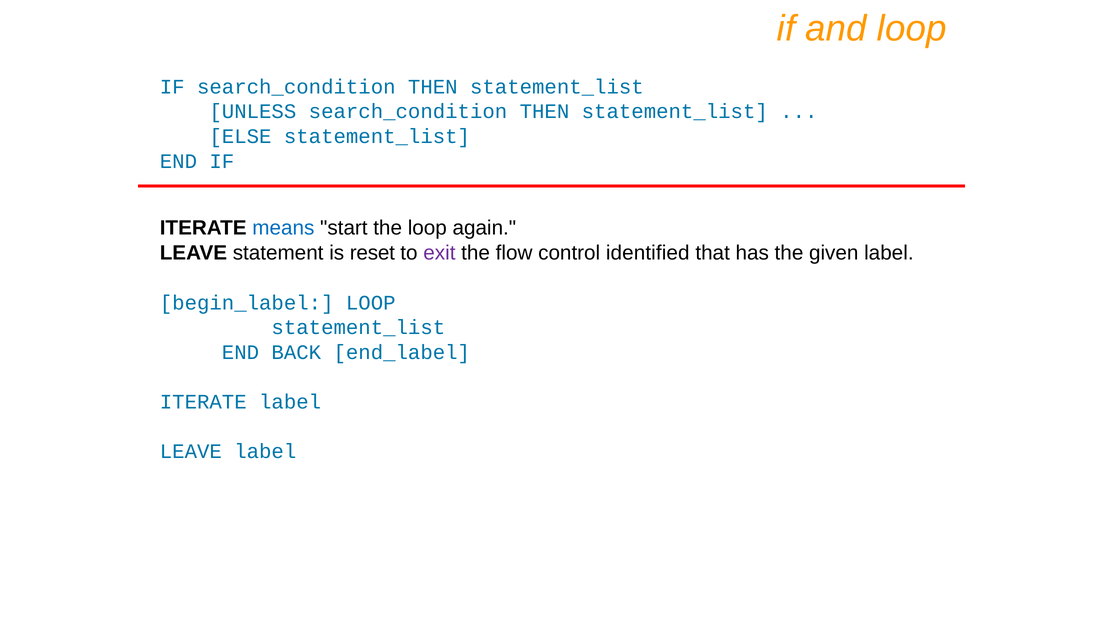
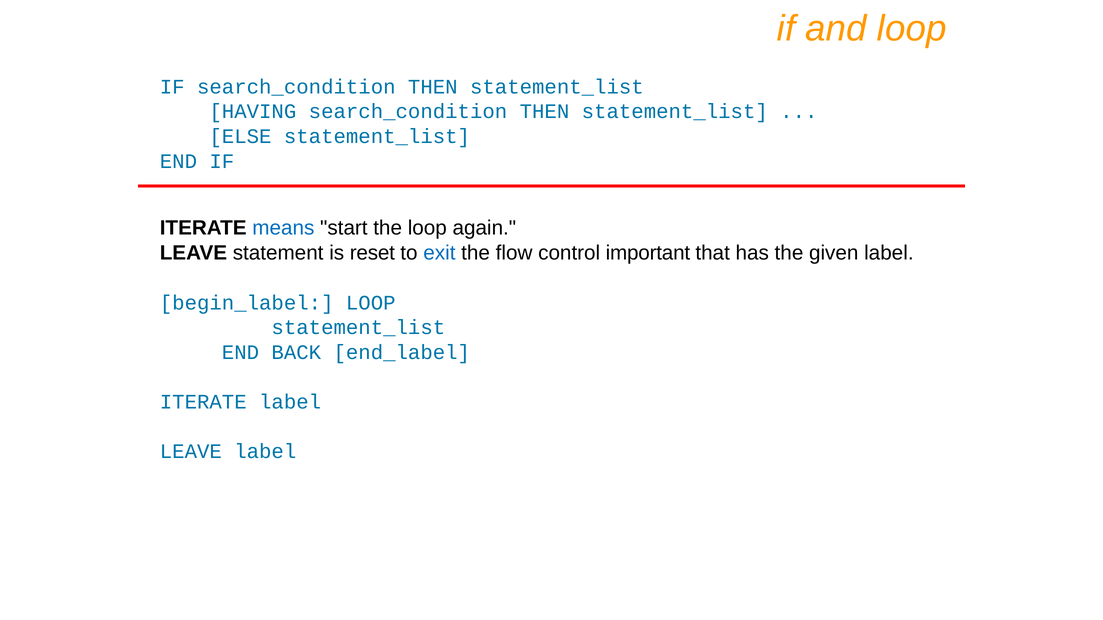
UNLESS: UNLESS -> HAVING (253, 112)
exit colour: purple -> blue (439, 253)
identified: identified -> important (648, 253)
